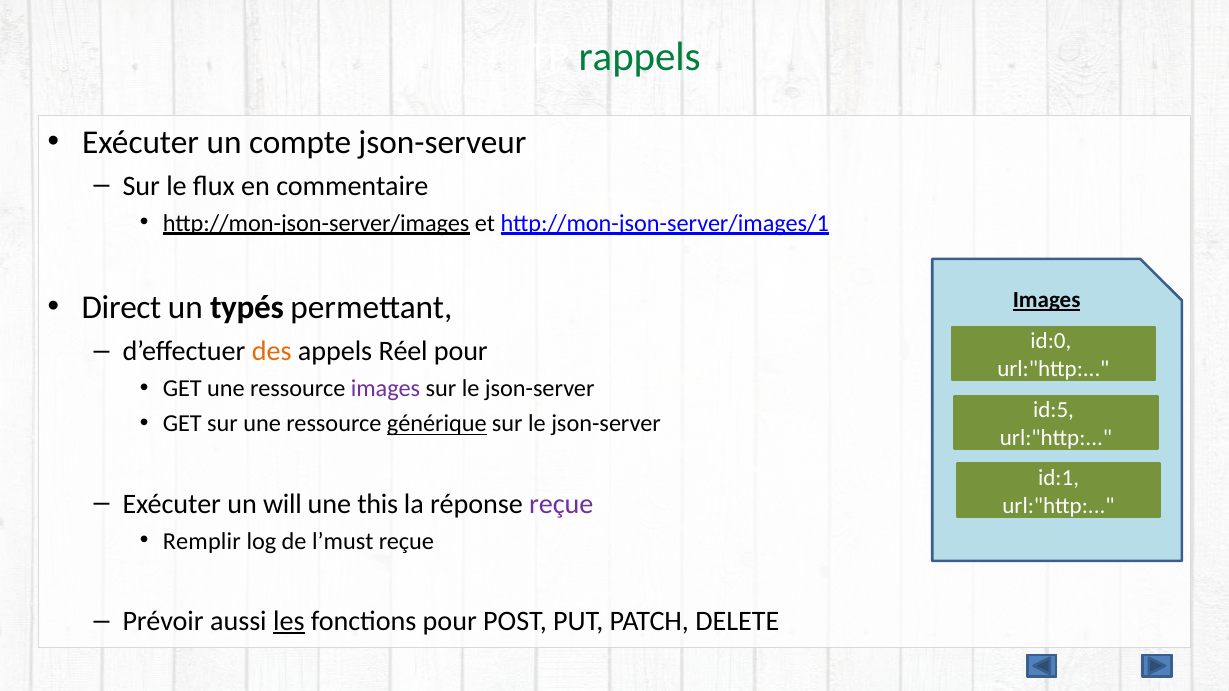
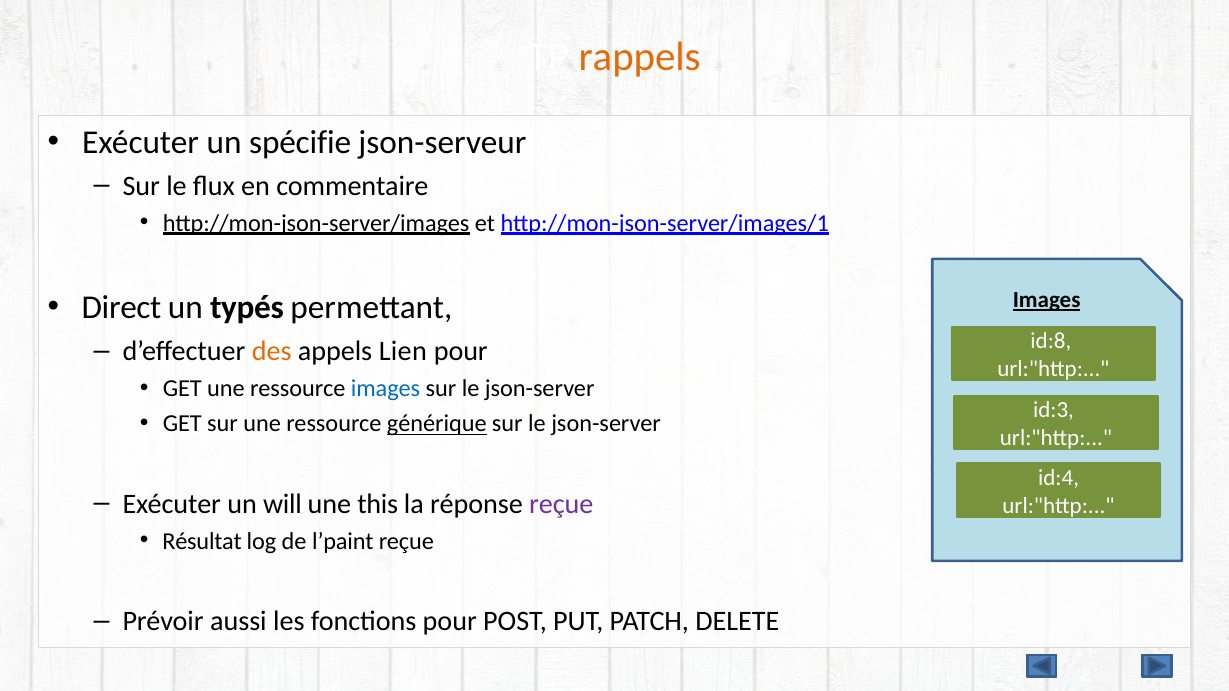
rappels colour: green -> orange (640, 57)
compte: compte -> spécifie (300, 142)
id:0: id:0 -> id:8 (1051, 341)
Réel: Réel -> Lien (403, 351)
images colour: purple -> blue (386, 389)
id:5: id:5 -> id:3 (1053, 410)
id:1: id:1 -> id:4 (1059, 478)
Remplir: Remplir -> Résultat (202, 541)
l’must: l’must -> l’paint (343, 541)
les underline: present -> none (289, 621)
